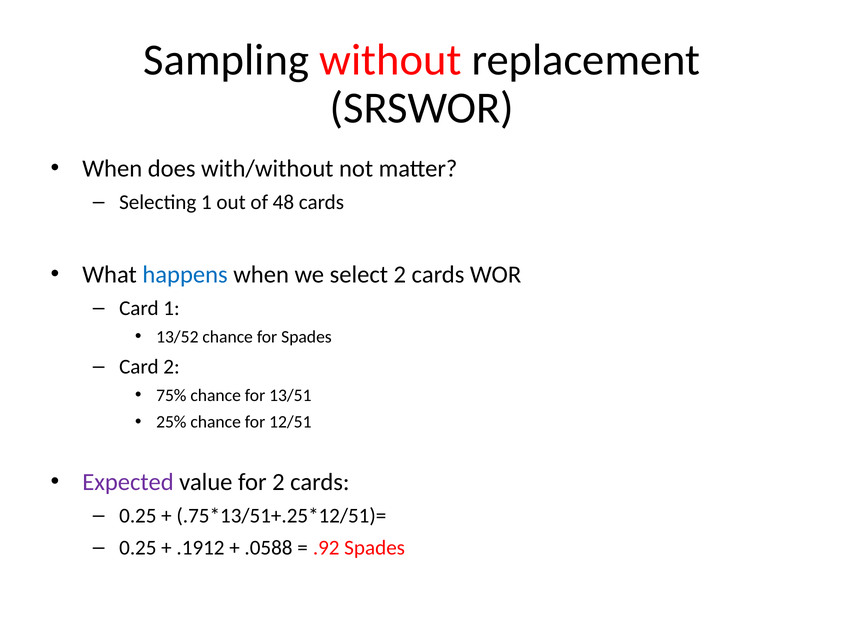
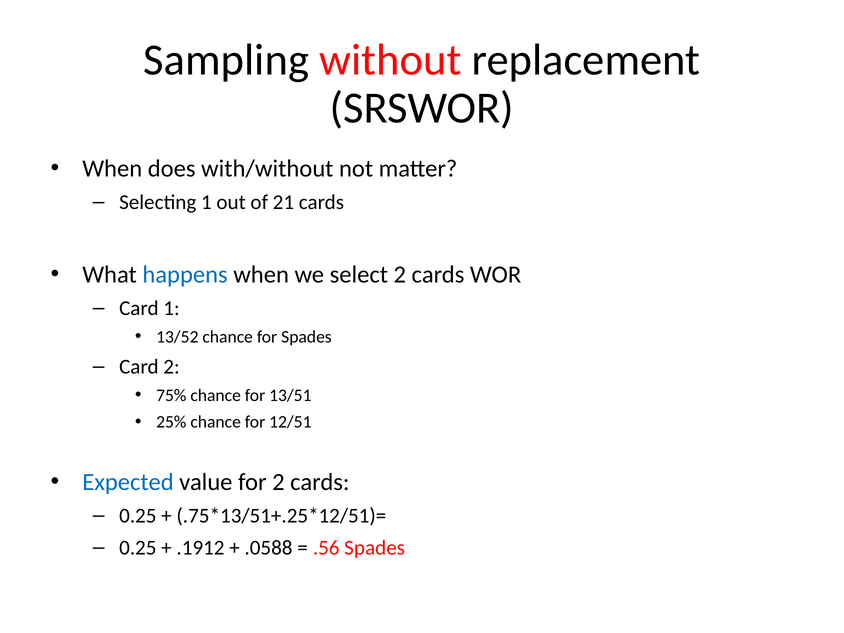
48: 48 -> 21 (283, 202)
Expected colour: purple -> blue (128, 482)
.92: .92 -> .56 (326, 548)
